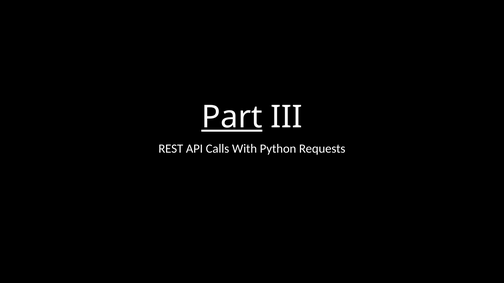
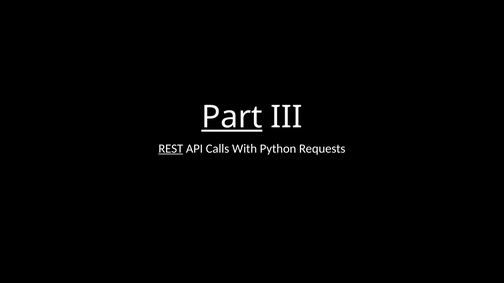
REST underline: none -> present (171, 149)
